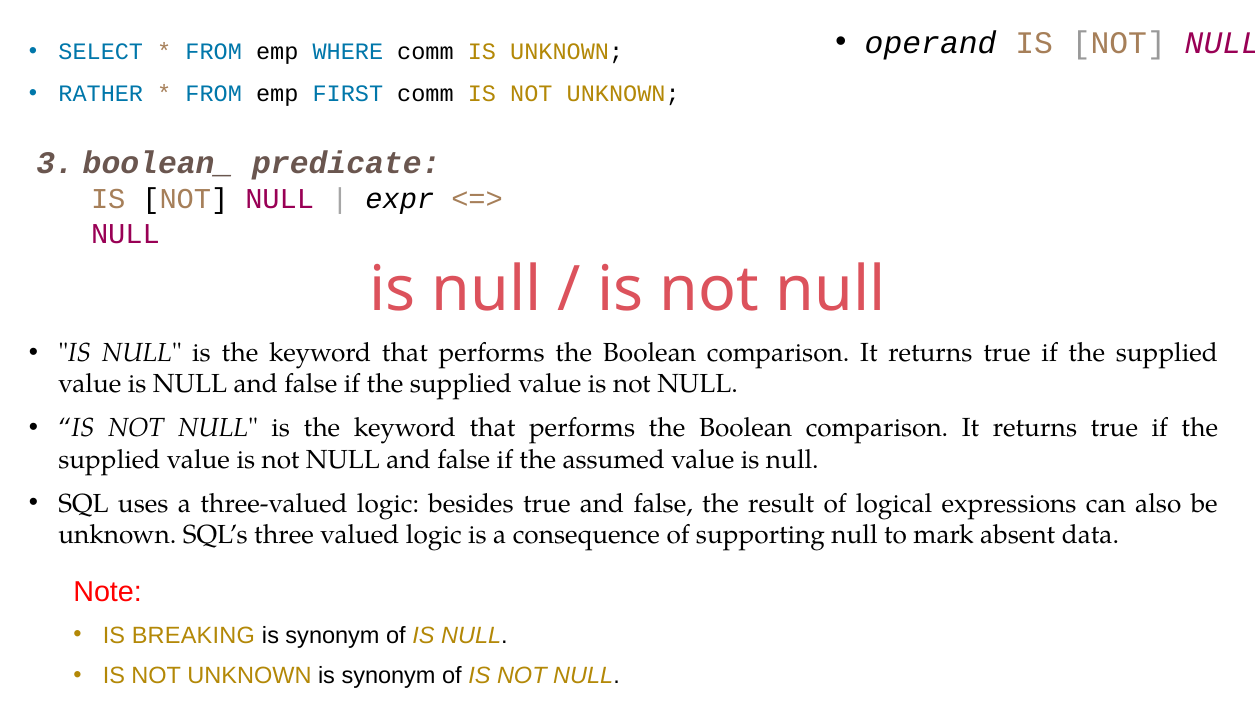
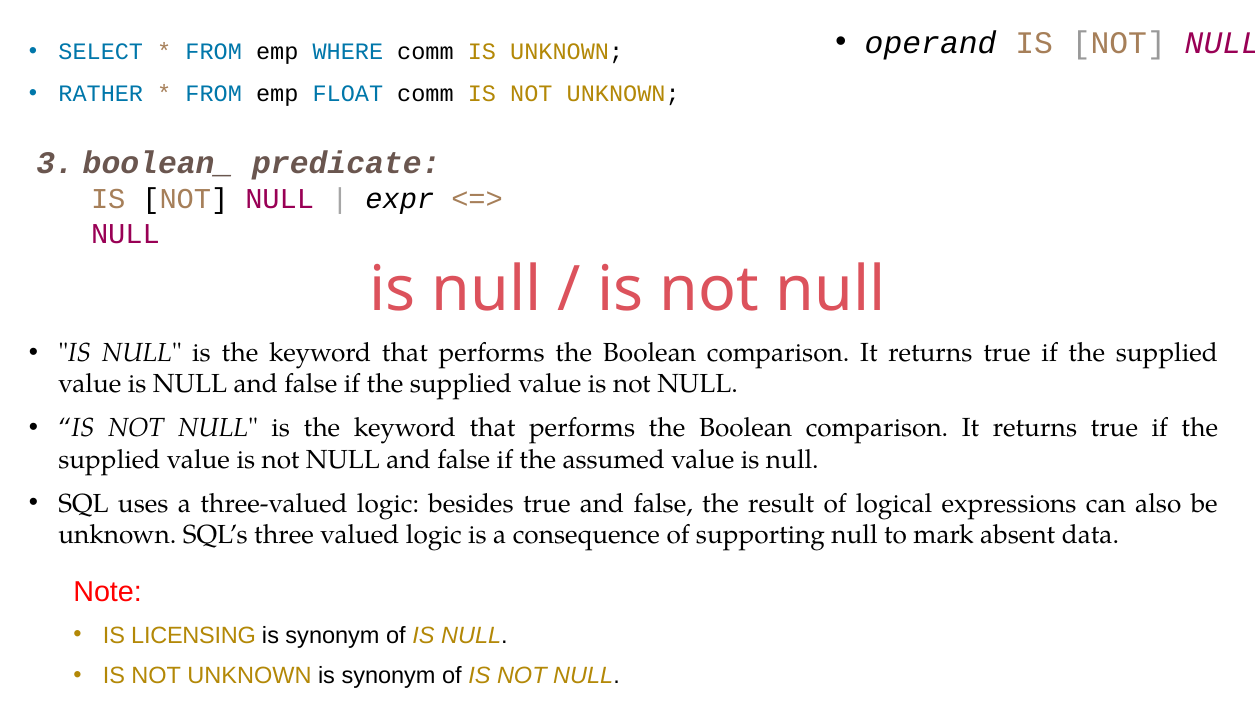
FIRST: FIRST -> FLOAT (348, 94)
BREAKING: BREAKING -> LICENSING (194, 635)
